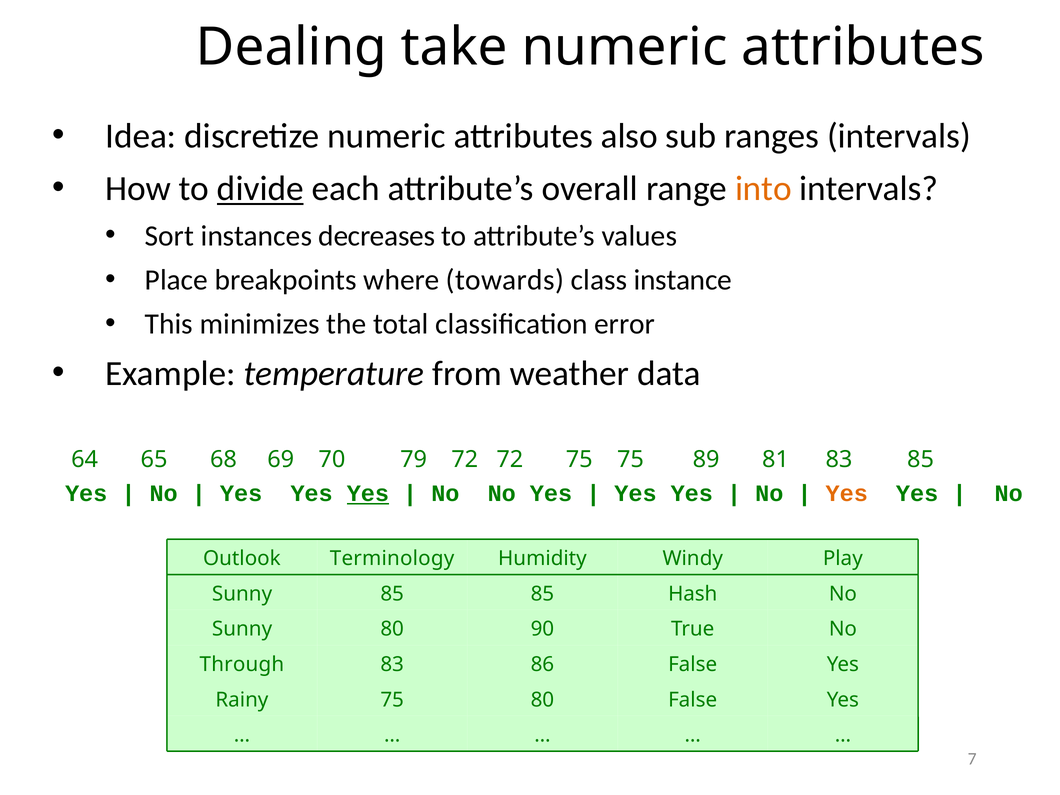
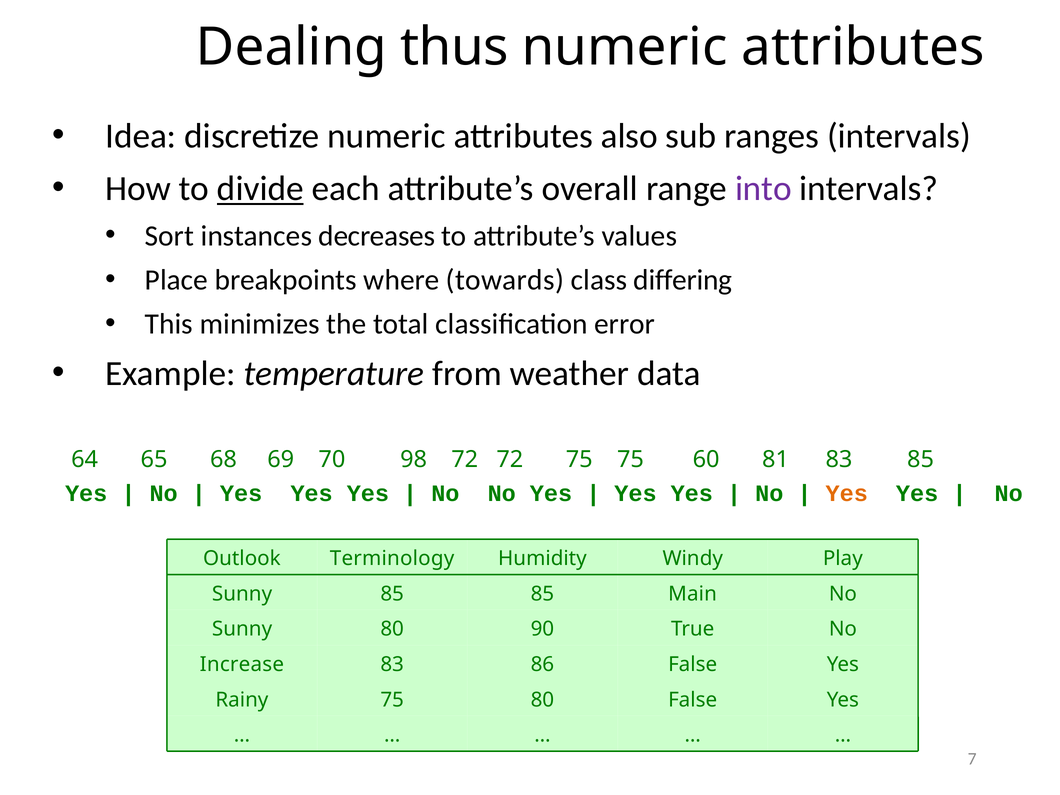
take: take -> thus (455, 47)
into colour: orange -> purple (763, 189)
instance: instance -> differing (683, 280)
79: 79 -> 98 (414, 459)
89: 89 -> 60 (706, 459)
Yes underline: present -> none (368, 493)
Hash: Hash -> Main (693, 594)
Through: Through -> Increase (242, 664)
